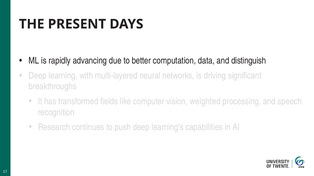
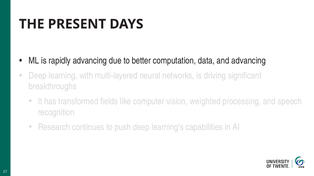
and distinguish: distinguish -> advancing (249, 61)
